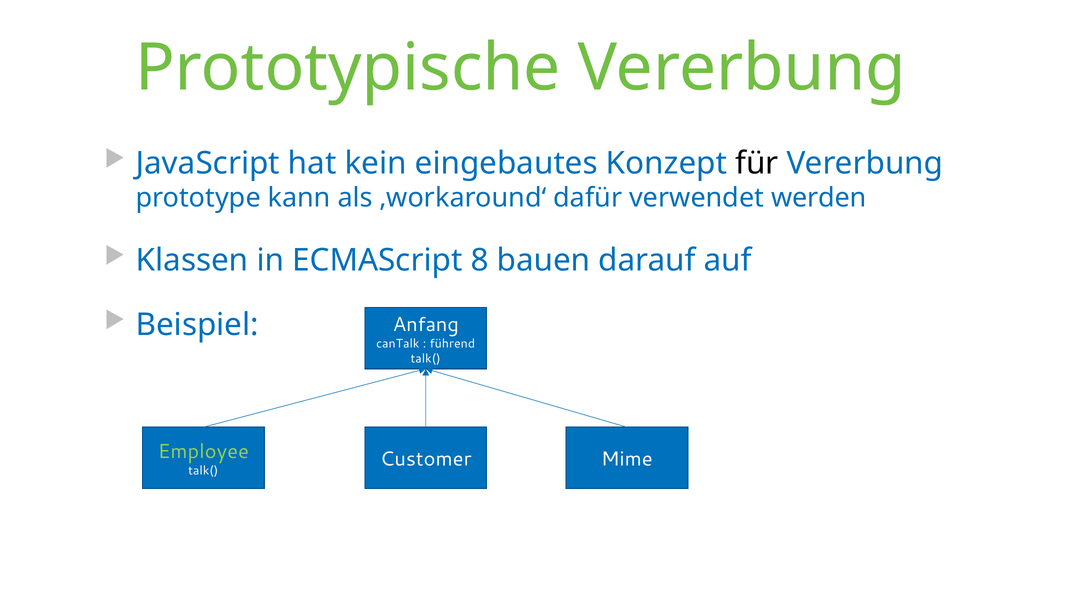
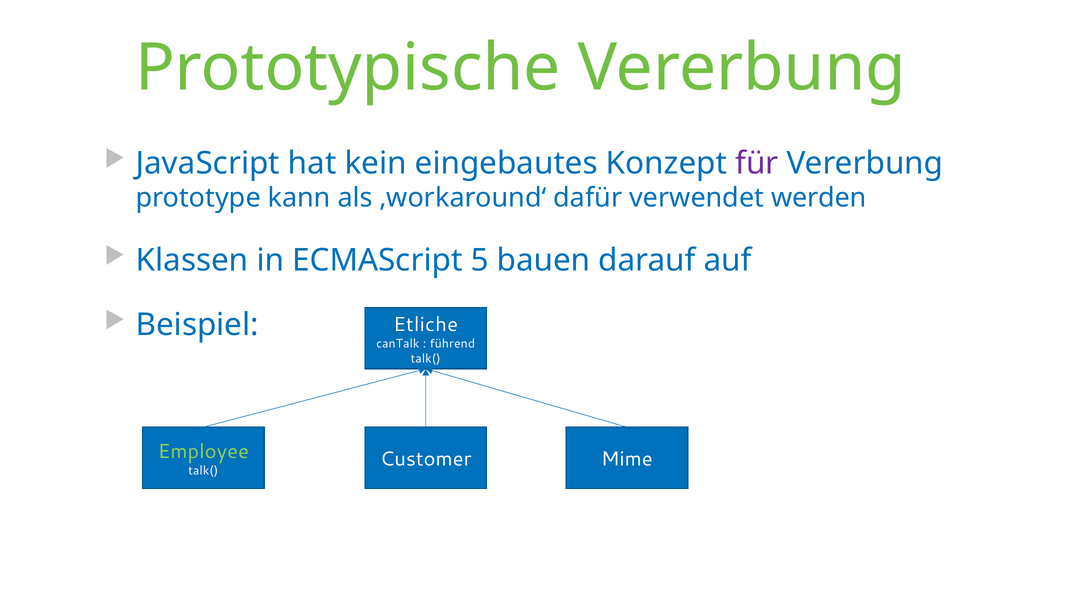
für colour: black -> purple (757, 163)
8: 8 -> 5 (480, 261)
Anfang: Anfang -> Etliche (426, 325)
